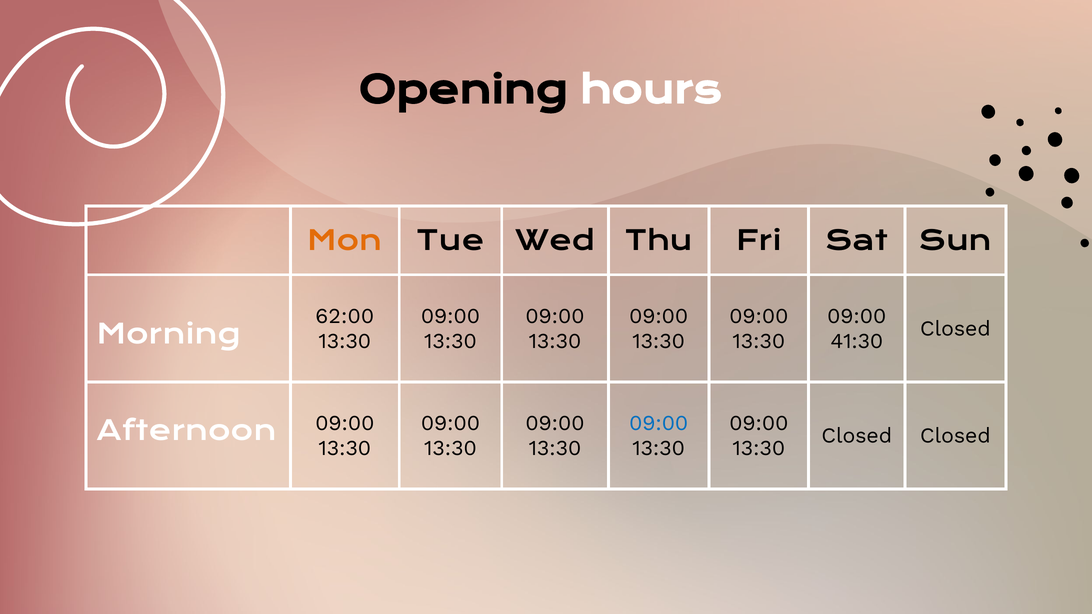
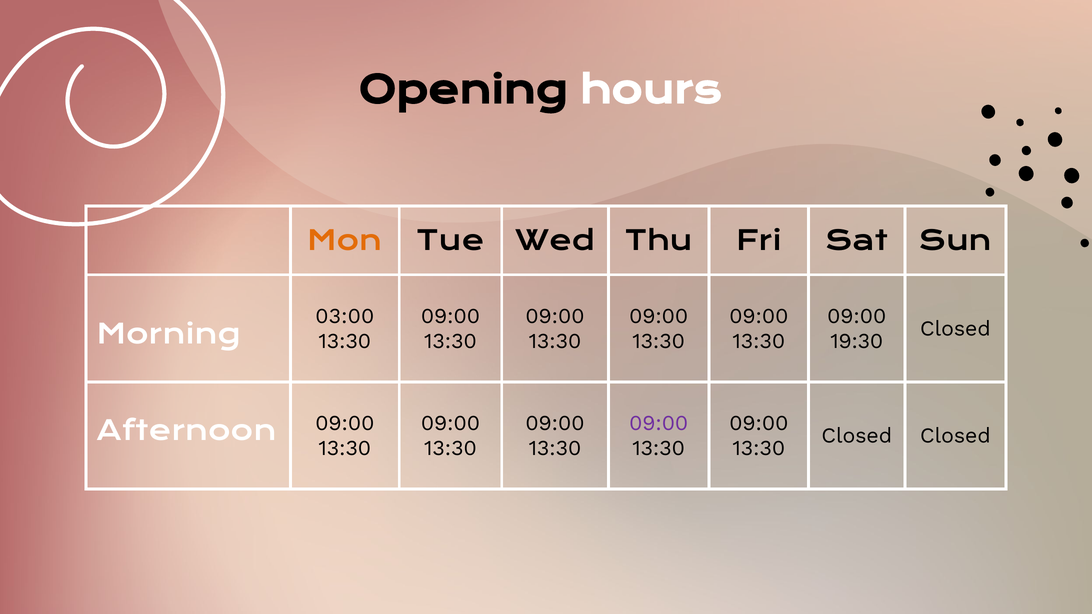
62:00: 62:00 -> 03:00 (345, 316)
41:30: 41:30 -> 19:30 (857, 341)
09:00 colour: blue -> purple (659, 424)
